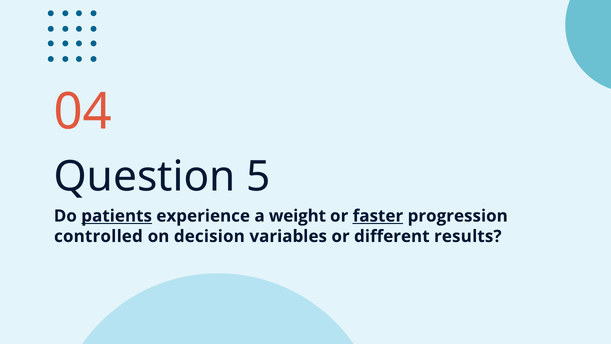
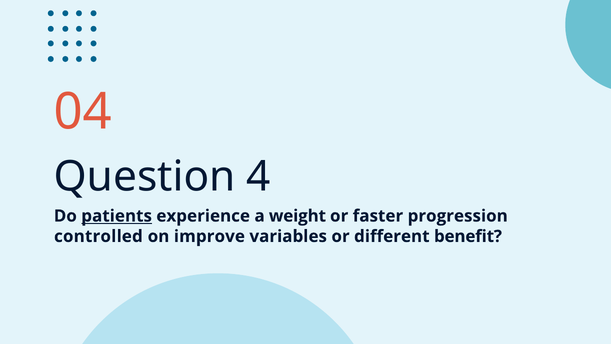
5: 5 -> 4 (259, 176)
faster underline: present -> none (378, 216)
decision: decision -> improve (209, 236)
results: results -> benefit (468, 236)
